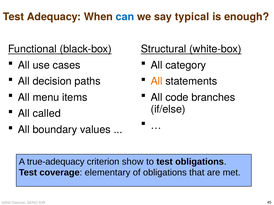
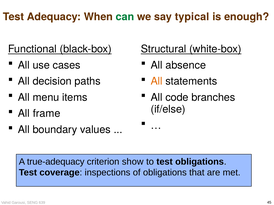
can colour: blue -> green (125, 17)
category: category -> absence (186, 65)
called: called -> frame (47, 114)
elementary: elementary -> inspections (108, 173)
